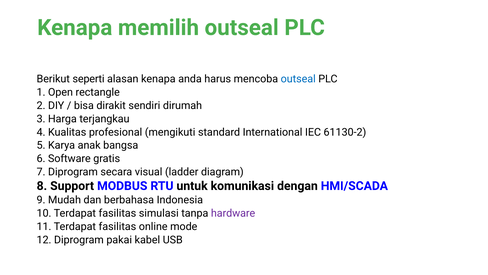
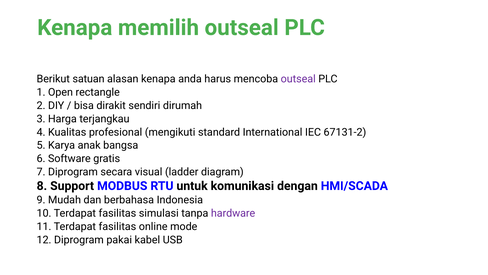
seperti: seperti -> satuan (89, 79)
outseal colour: blue -> purple (298, 79)
61130-2: 61130-2 -> 67131-2 (345, 132)
